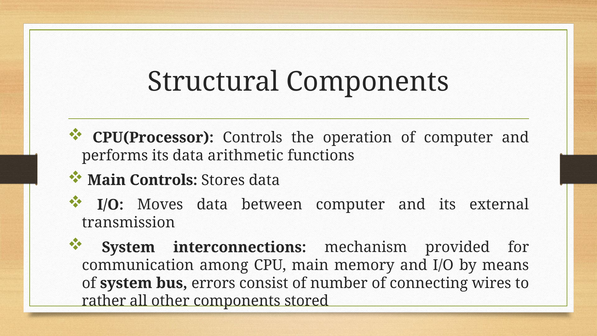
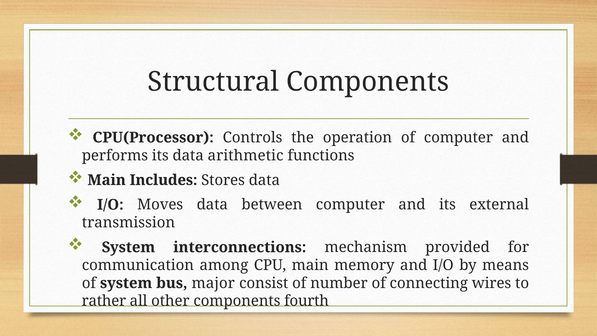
Main Controls: Controls -> Includes (164, 180)
errors: errors -> major (213, 283)
stored: stored -> fourth (307, 301)
